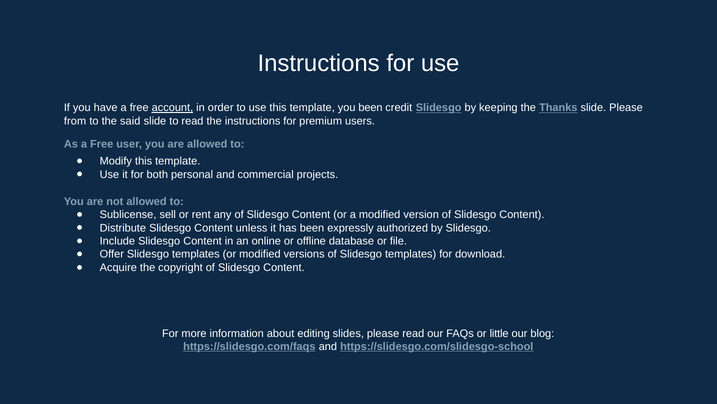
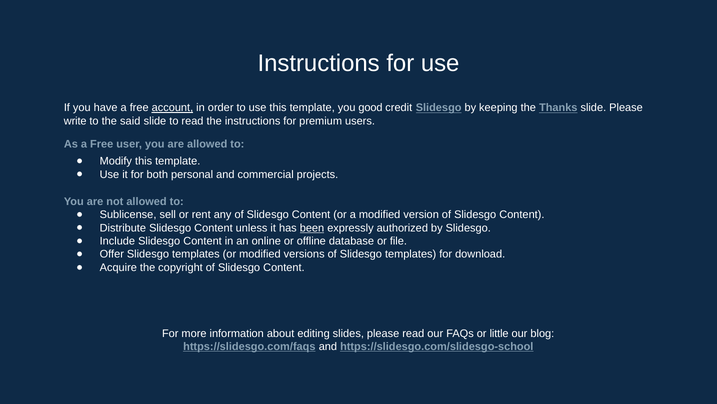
you been: been -> good (370, 108)
from: from -> write (75, 121)
been underline: none -> present (312, 228)
